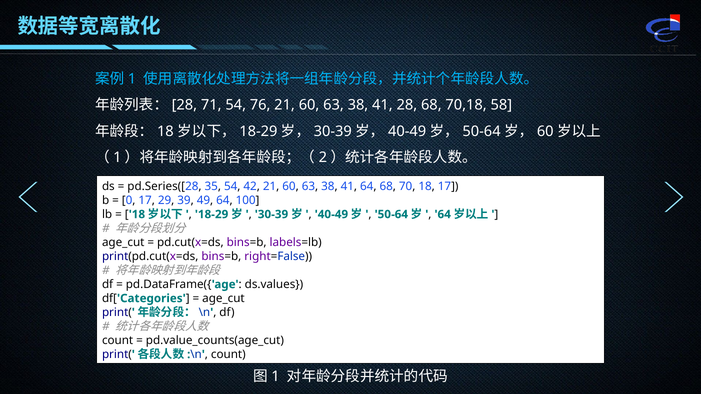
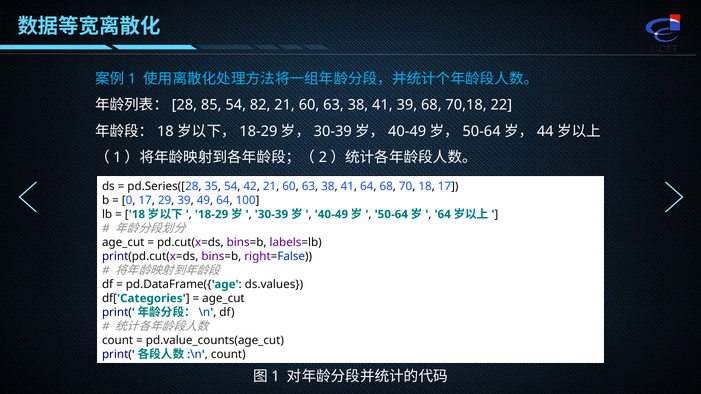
71: 71 -> 85 (211, 105)
76: 76 -> 82 (260, 105)
41 28: 28 -> 39 (407, 105)
58: 58 -> 22 (501, 105)
60: 60 -> 44 (545, 131)
